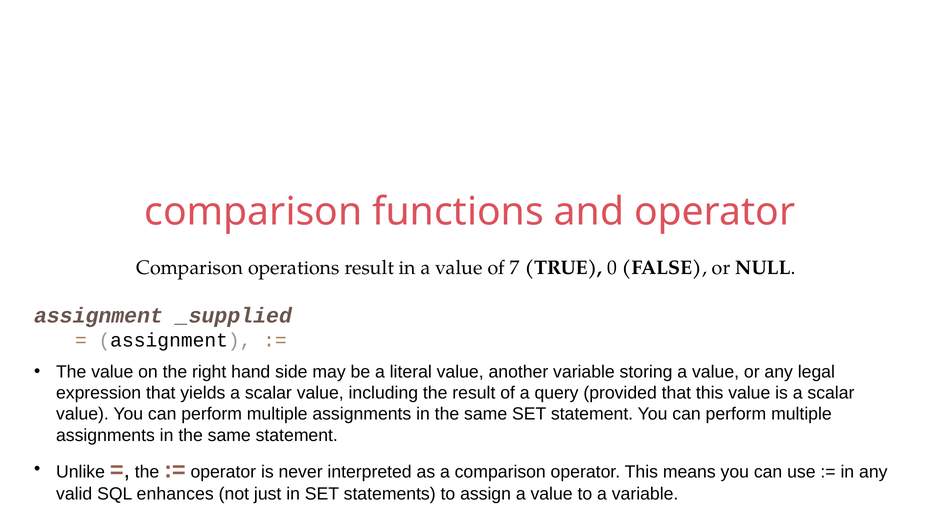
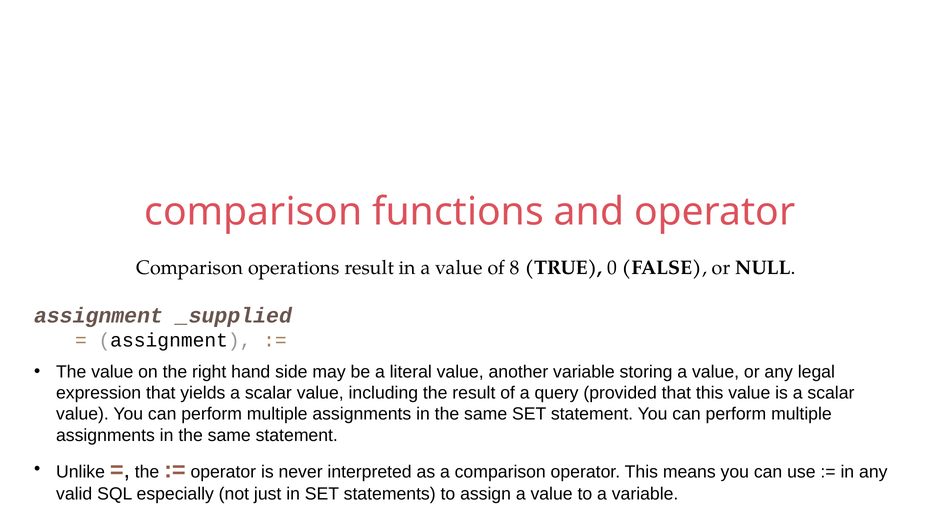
7: 7 -> 8 (515, 267)
enhances: enhances -> especially (175, 494)
